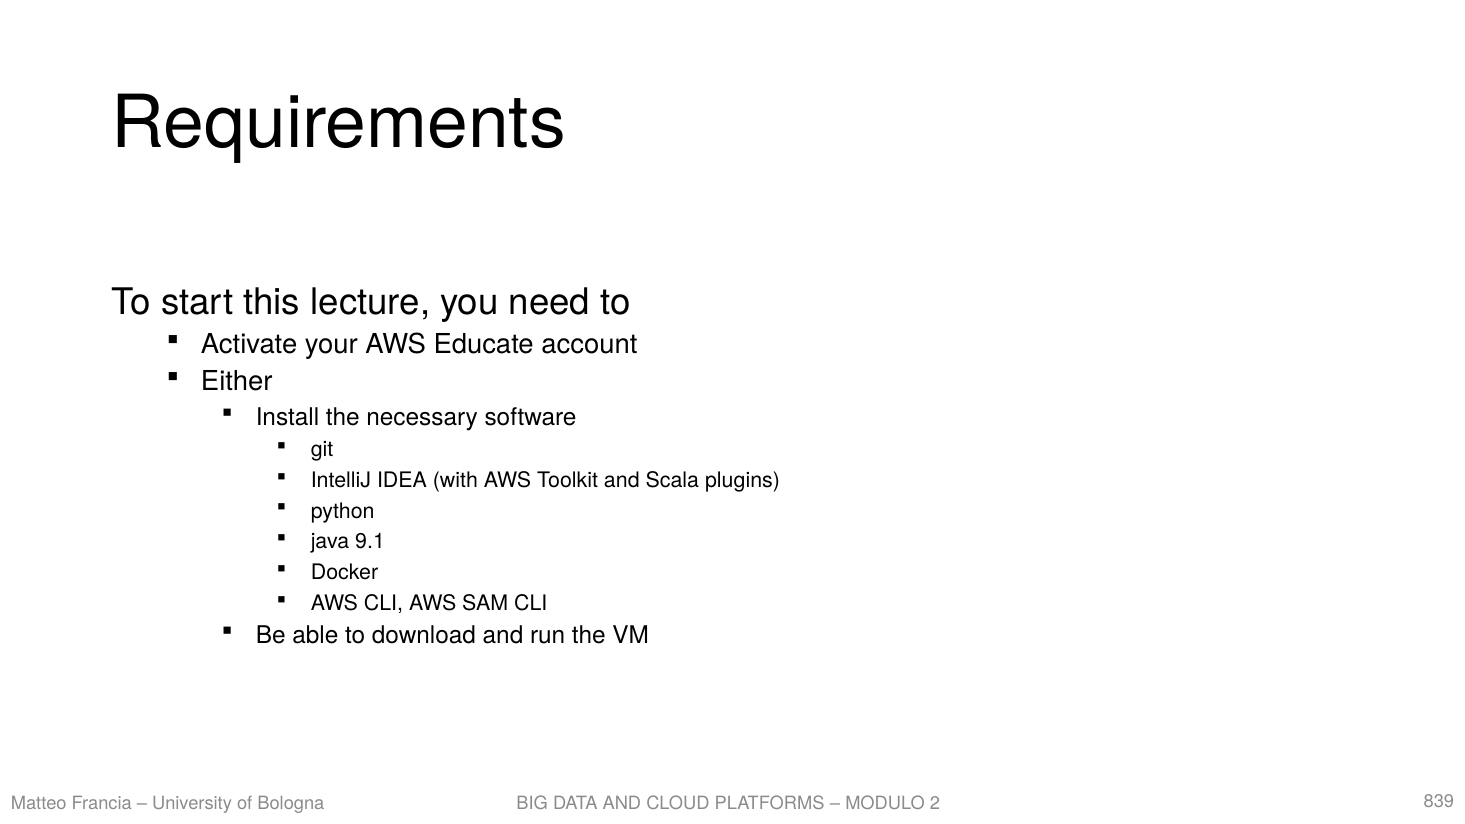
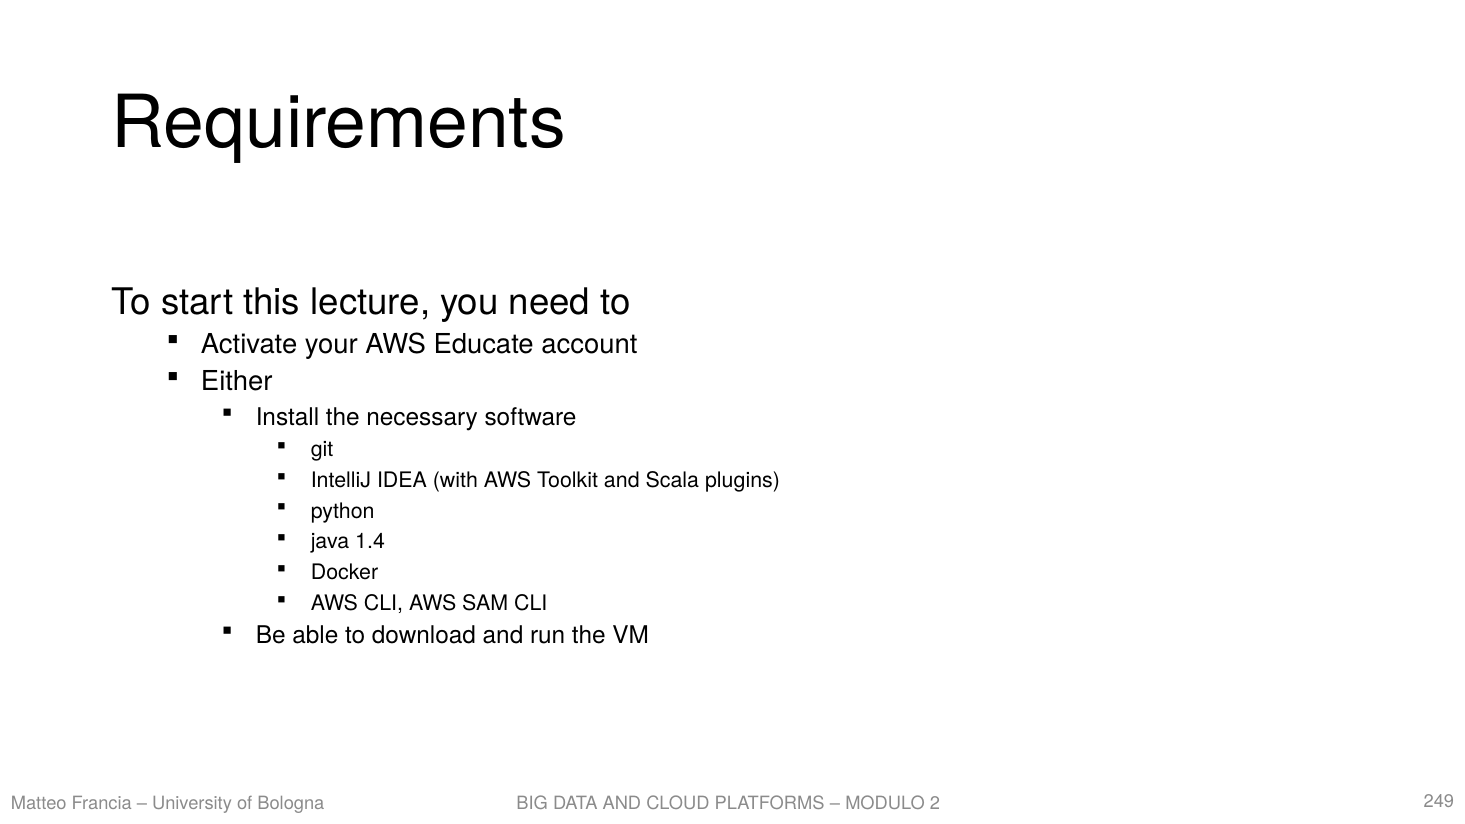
9.1: 9.1 -> 1.4 (370, 542)
839: 839 -> 249 (1439, 801)
